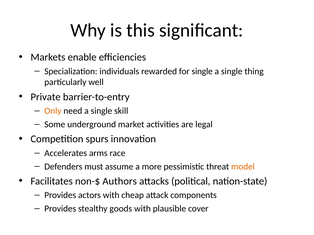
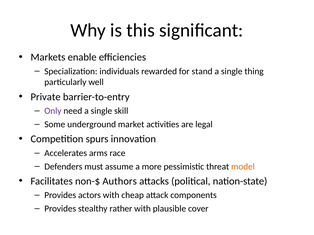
for single: single -> stand (202, 71)
Only colour: orange -> purple (53, 111)
goods: goods -> rather (121, 209)
